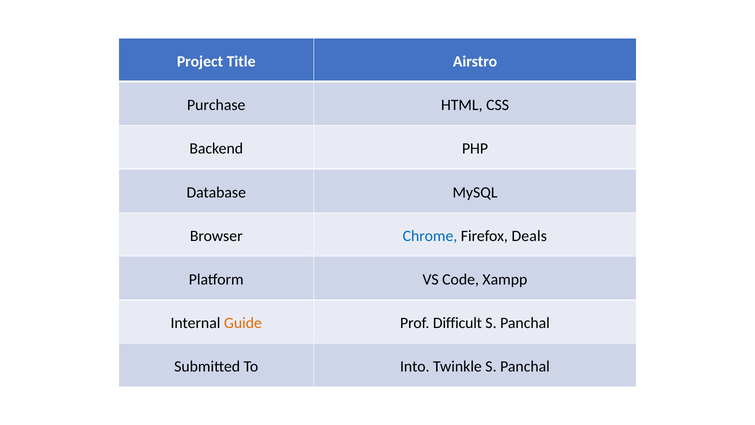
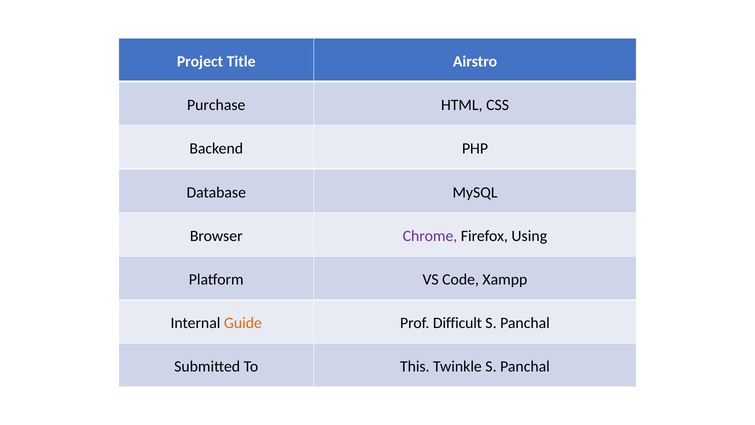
Chrome colour: blue -> purple (430, 236)
Deals: Deals -> Using (529, 236)
Into: Into -> This (415, 366)
